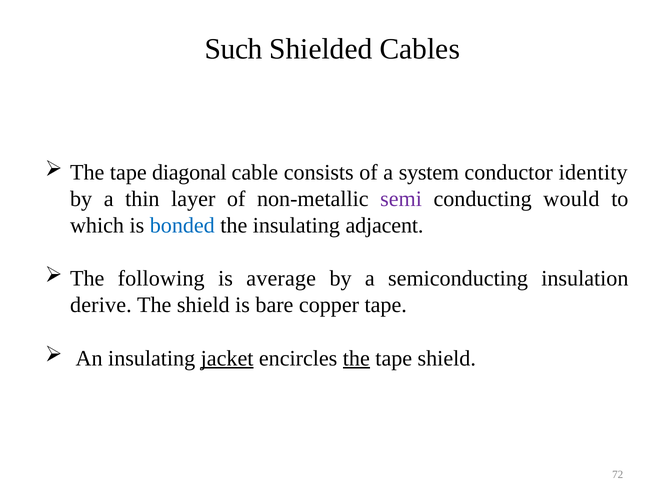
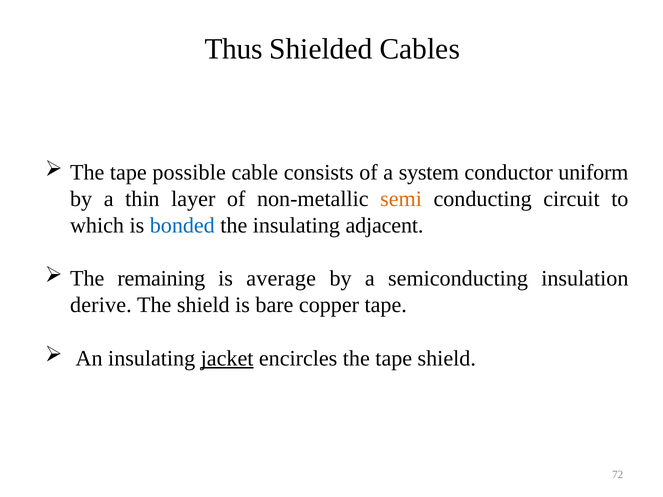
Such: Such -> Thus (234, 49)
diagonal: diagonal -> possible (189, 173)
identity: identity -> uniform (593, 173)
semi colour: purple -> orange (401, 199)
would: would -> circuit (571, 199)
following: following -> remaining (161, 279)
the underline: present -> none (356, 358)
